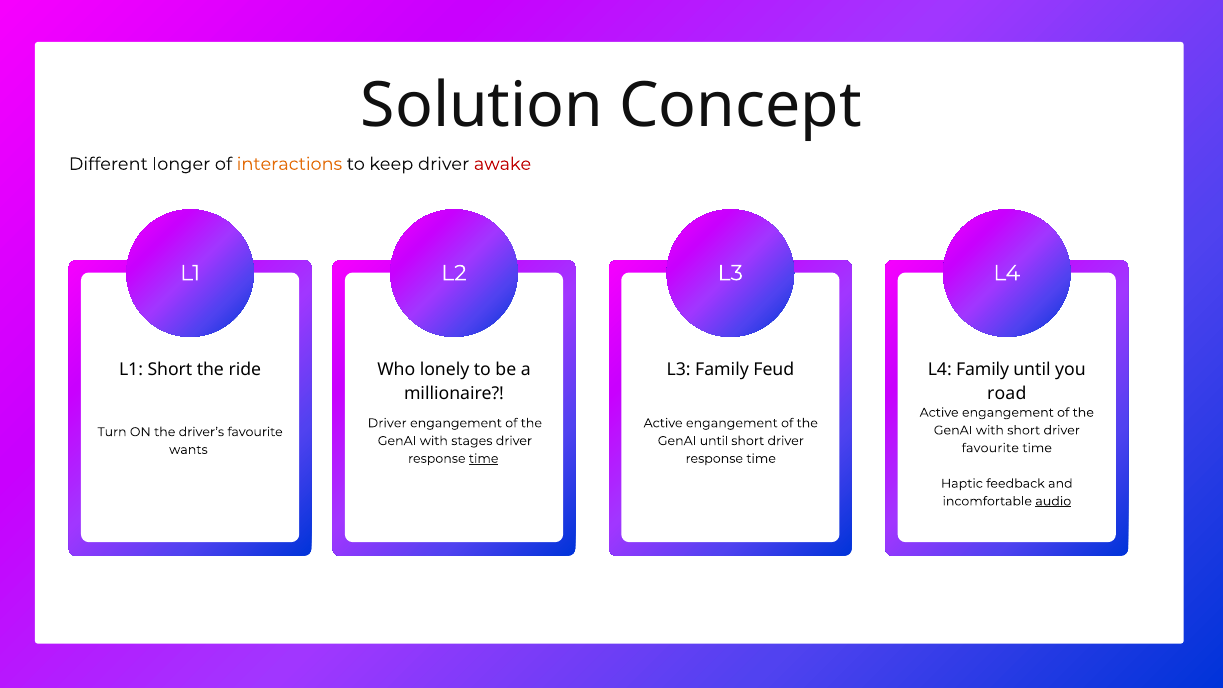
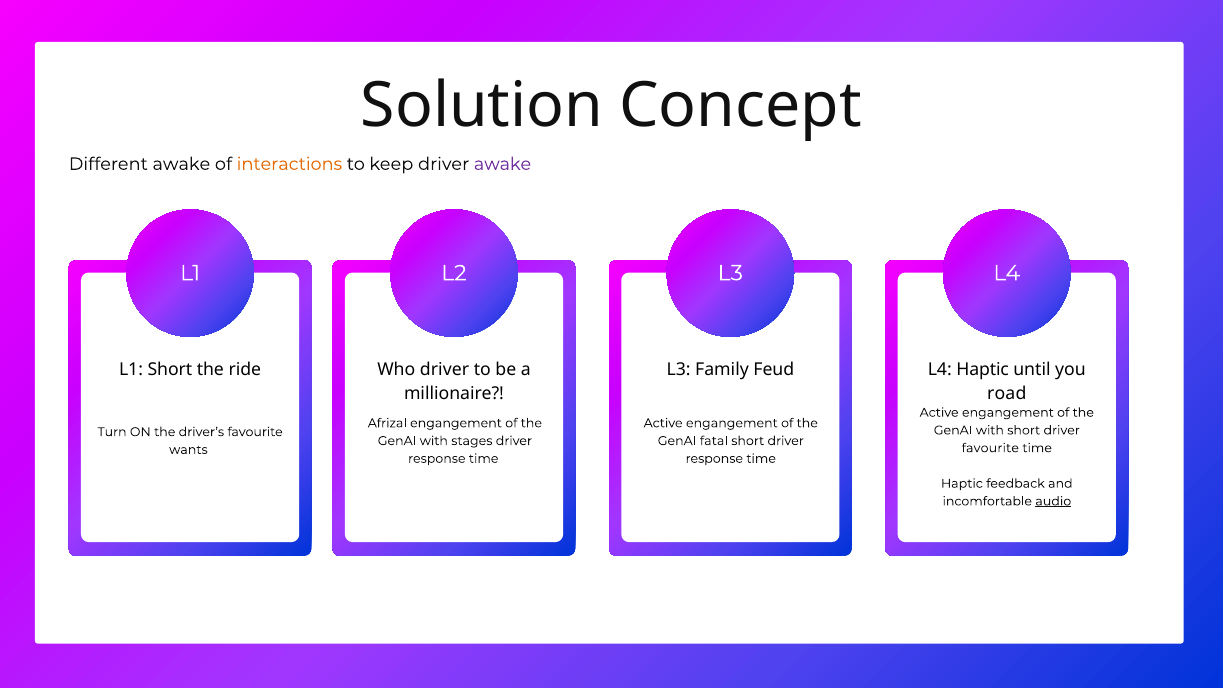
Different longer: longer -> awake (181, 164)
awake colour: red -> purple (502, 164)
Who lonely: lonely -> driver (444, 369)
L4 Family: Family -> Haptic (983, 369)
Driver: Driver -> Afrizal (387, 423)
GenAI until: until -> fatal (714, 441)
time underline: present -> none (484, 459)
